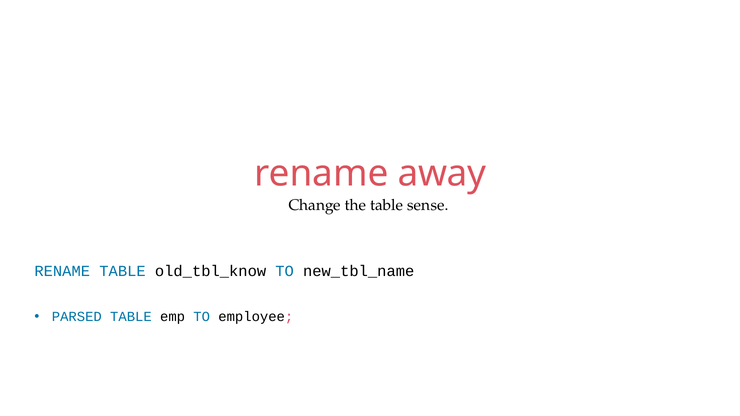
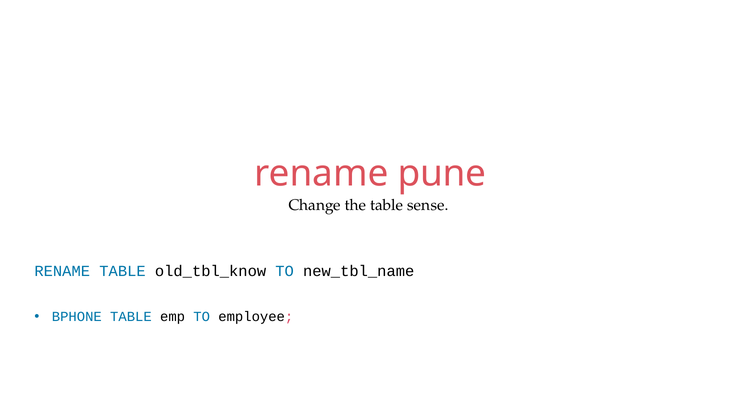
away: away -> pune (442, 173)
PARSED: PARSED -> BPHONE (77, 317)
